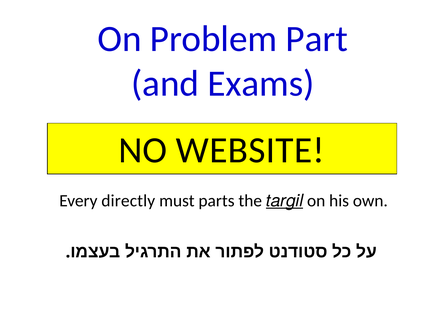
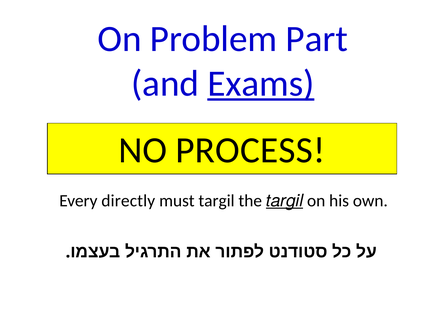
Exams underline: none -> present (261, 84)
WEBSITE: WEBSITE -> PROCESS (250, 151)
must parts: parts -> targil (217, 201)
